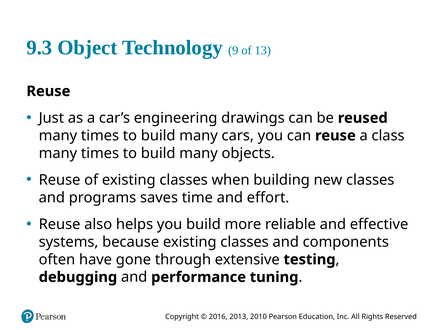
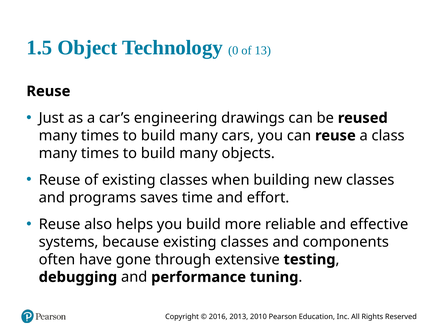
9.3: 9.3 -> 1.5 (39, 48)
9: 9 -> 0 (233, 51)
